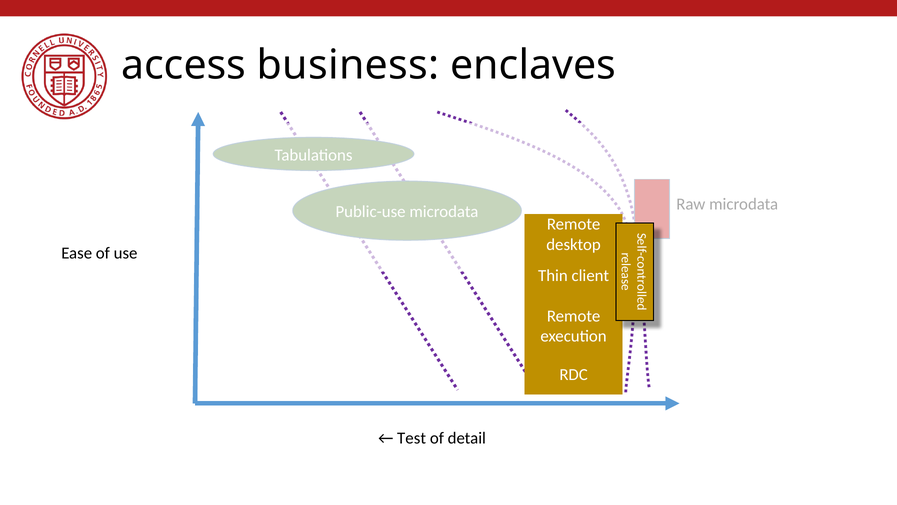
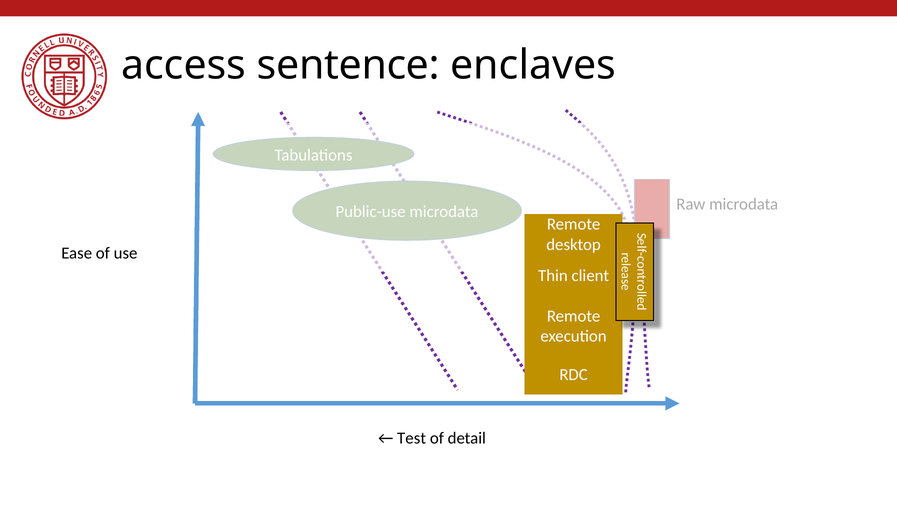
business: business -> sentence (348, 65)
